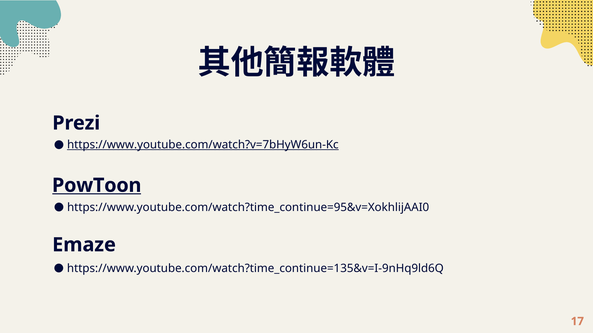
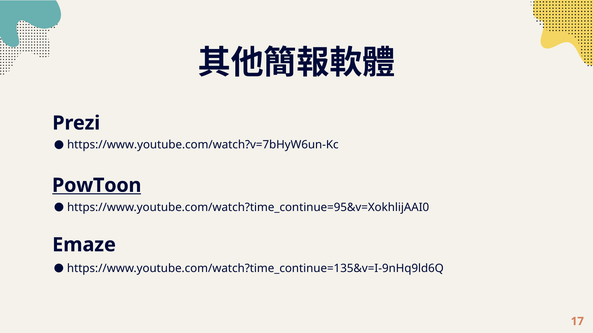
https://www.youtube.com/watch?v=7bHyW6un-Kc underline: present -> none (203, 145)
